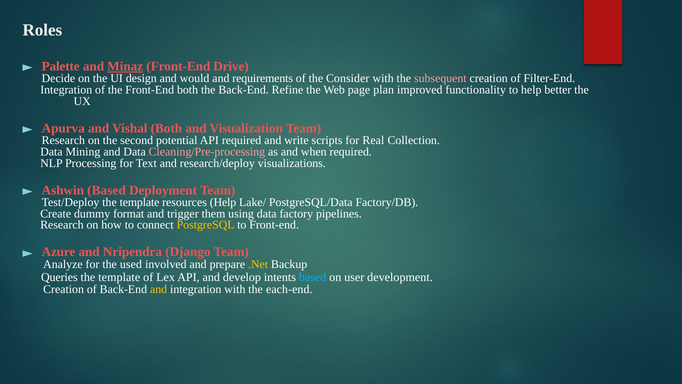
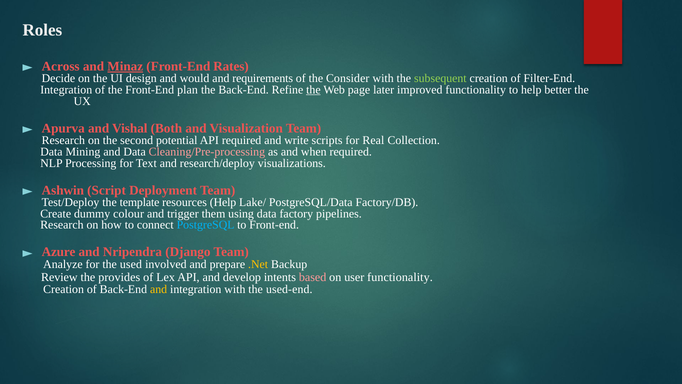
Palette: Palette -> Across (61, 66)
Drive: Drive -> Rates (231, 66)
subsequent colour: pink -> light green (440, 78)
Front-End both: both -> plan (187, 90)
the underline: none -> present (313, 90)
plan: plan -> later (384, 90)
Ashwin Based: Based -> Script (107, 190)
format: format -> colour (129, 213)
PostgreSQL colour: yellow -> light blue (206, 225)
Queries: Queries -> Review (59, 277)
template: template -> provides (119, 277)
based colour: light blue -> pink (313, 277)
user development: development -> functionality (400, 277)
each-end: each-end -> used-end (289, 289)
